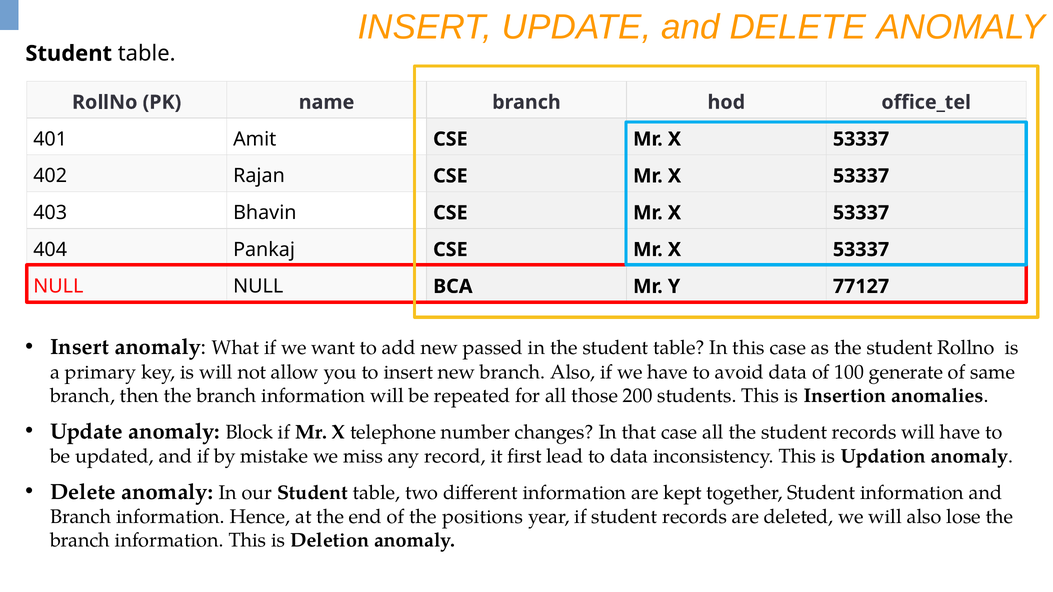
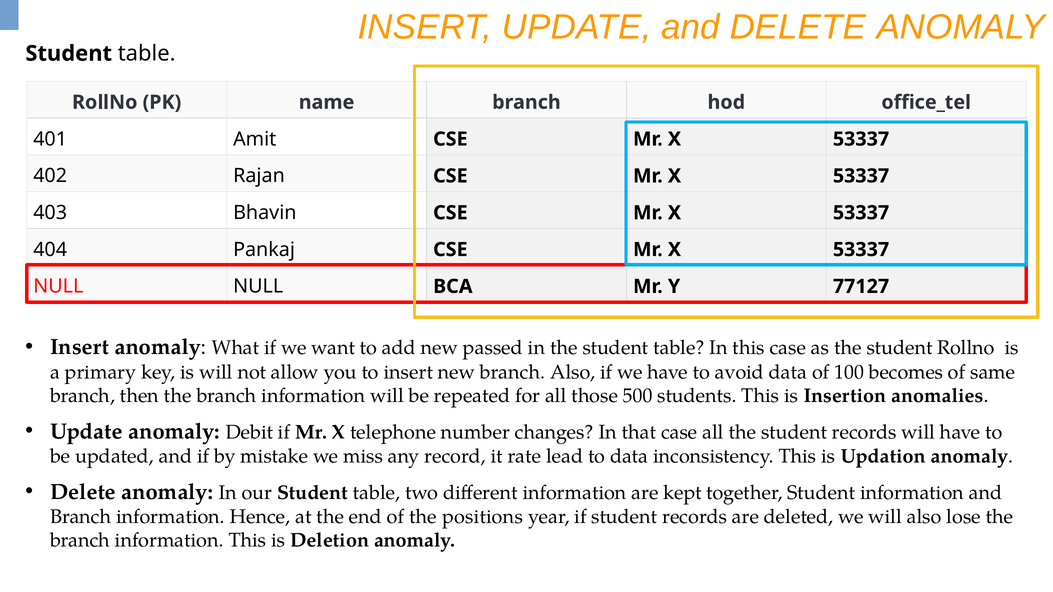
generate: generate -> becomes (906, 372)
200: 200 -> 500 (638, 396)
Block: Block -> Debit (249, 432)
first: first -> rate (524, 456)
